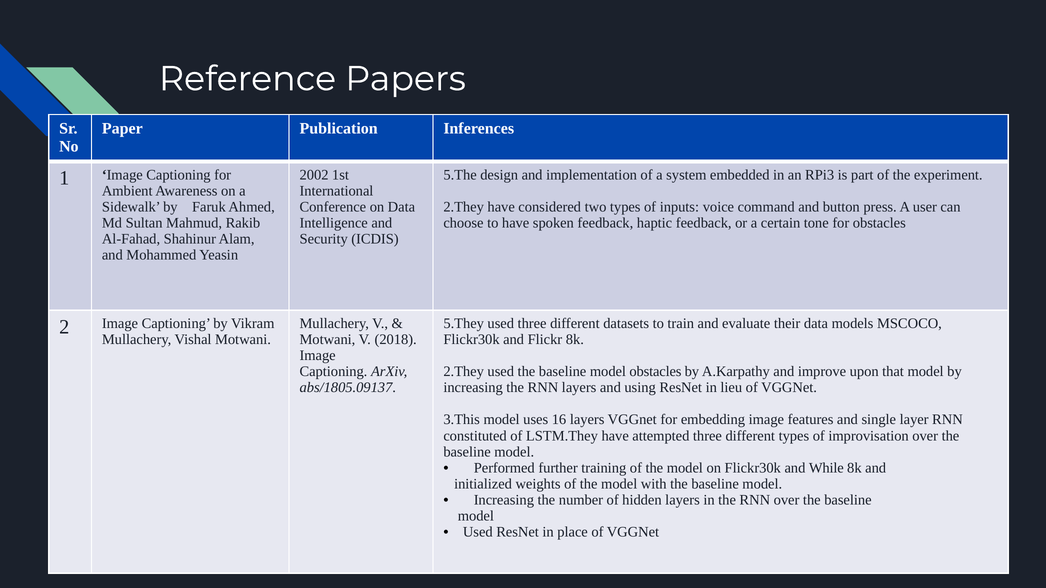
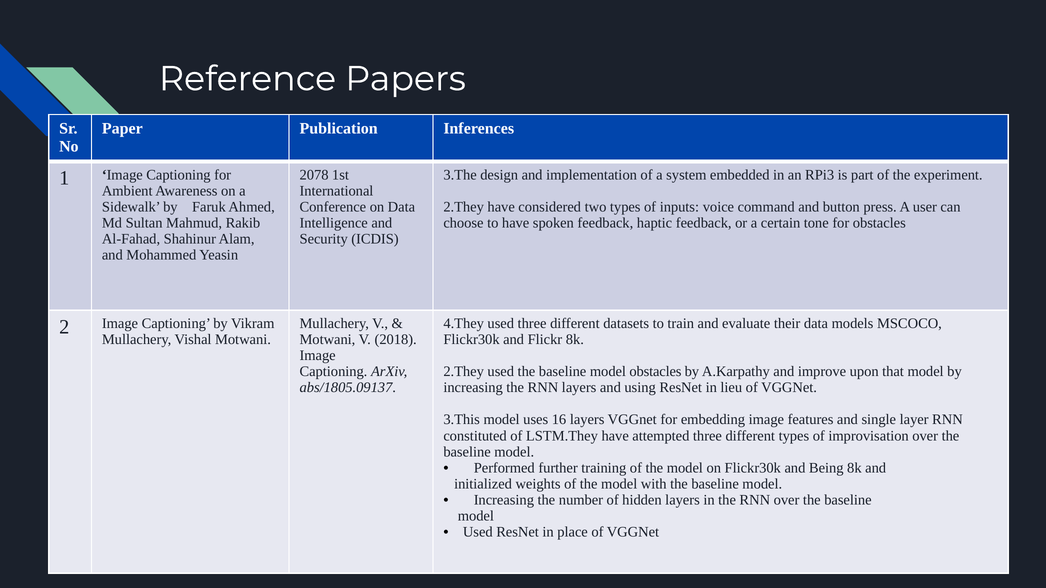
2002: 2002 -> 2078 (314, 175)
5.The: 5.The -> 3.The (460, 175)
5.They: 5.They -> 4.They (464, 324)
While: While -> Being (826, 468)
